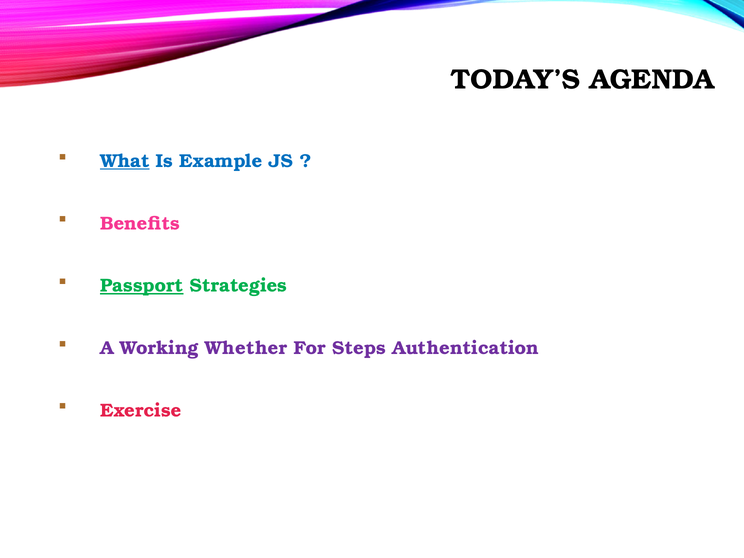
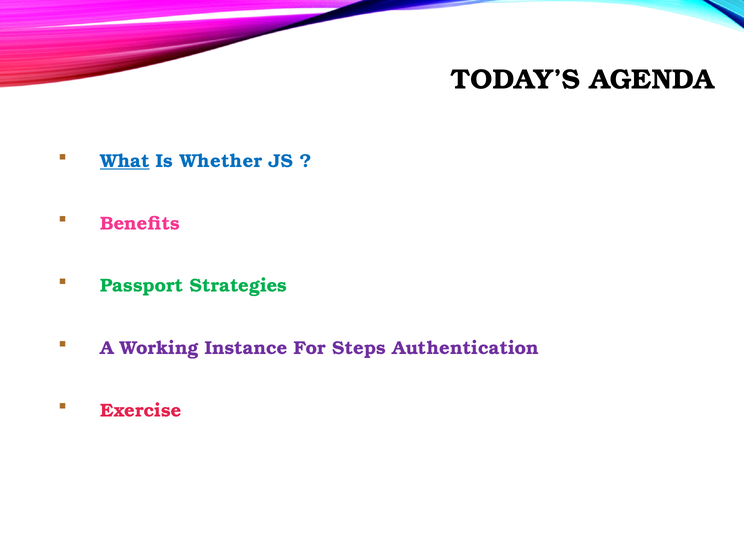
Example: Example -> Whether (221, 161)
Passport underline: present -> none (142, 286)
Whether: Whether -> Instance (246, 348)
